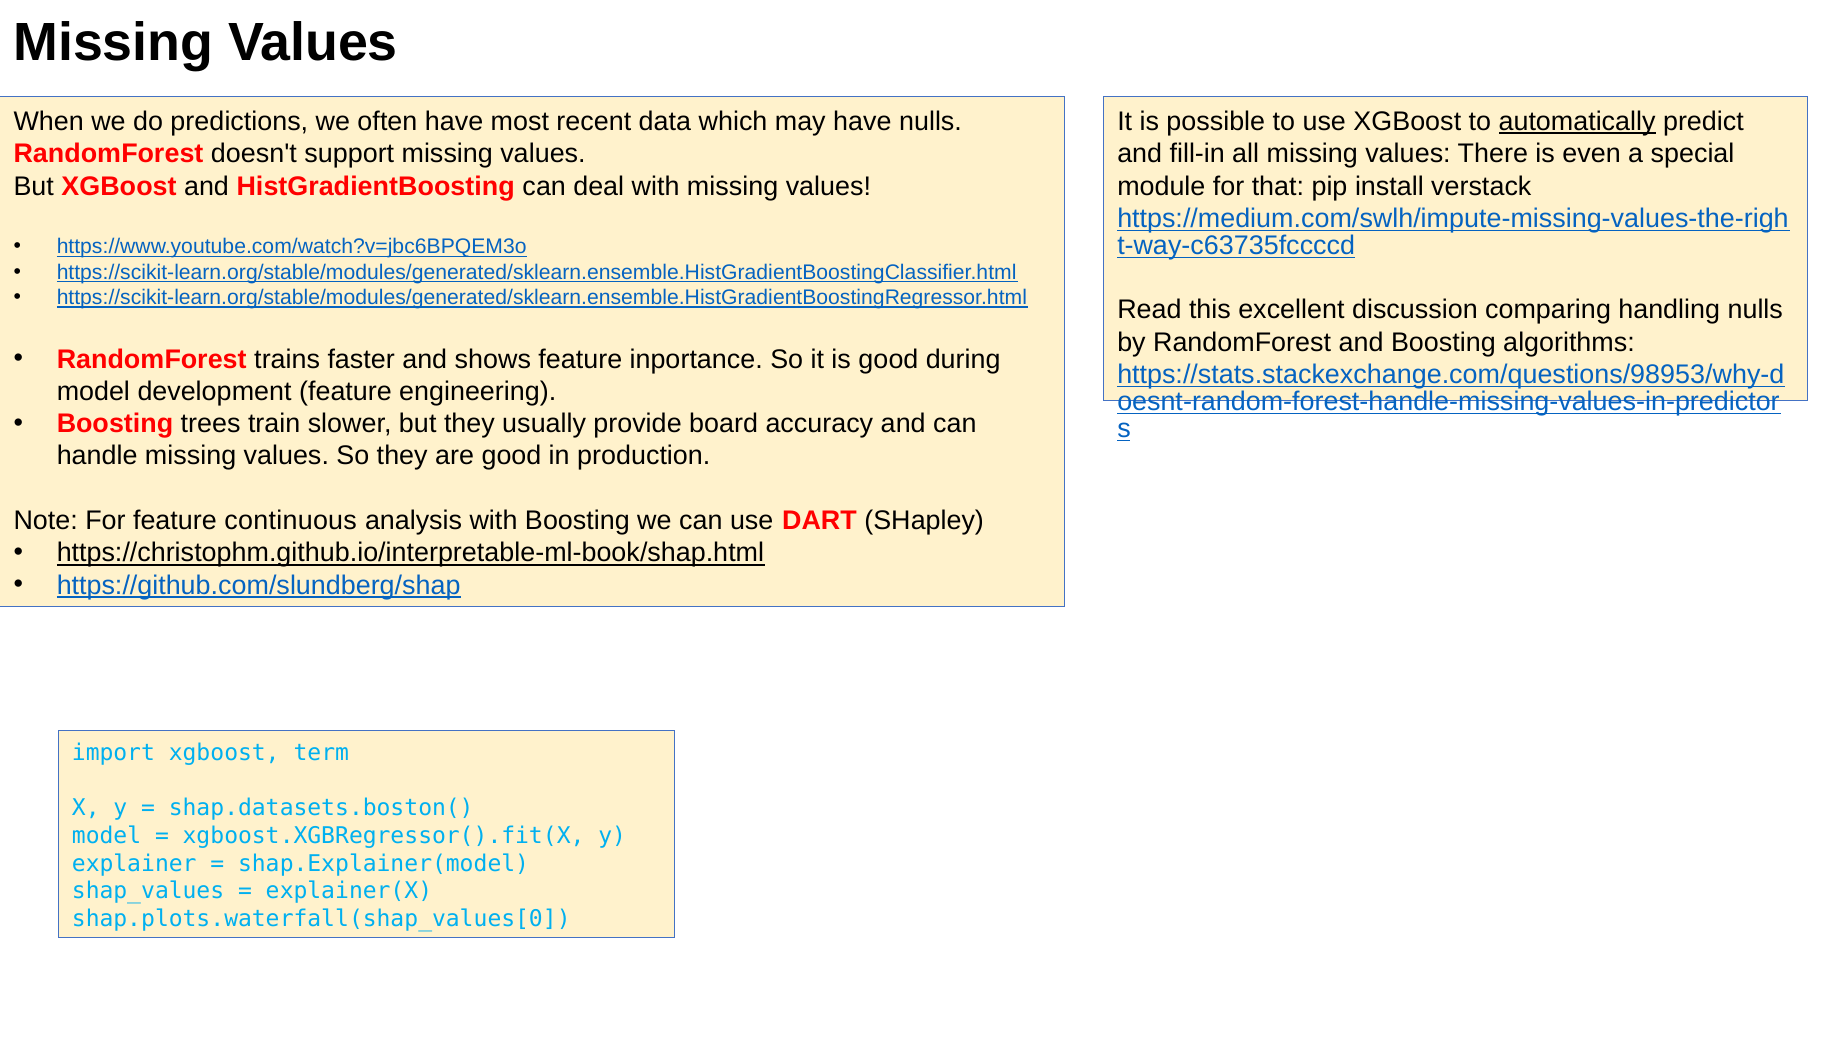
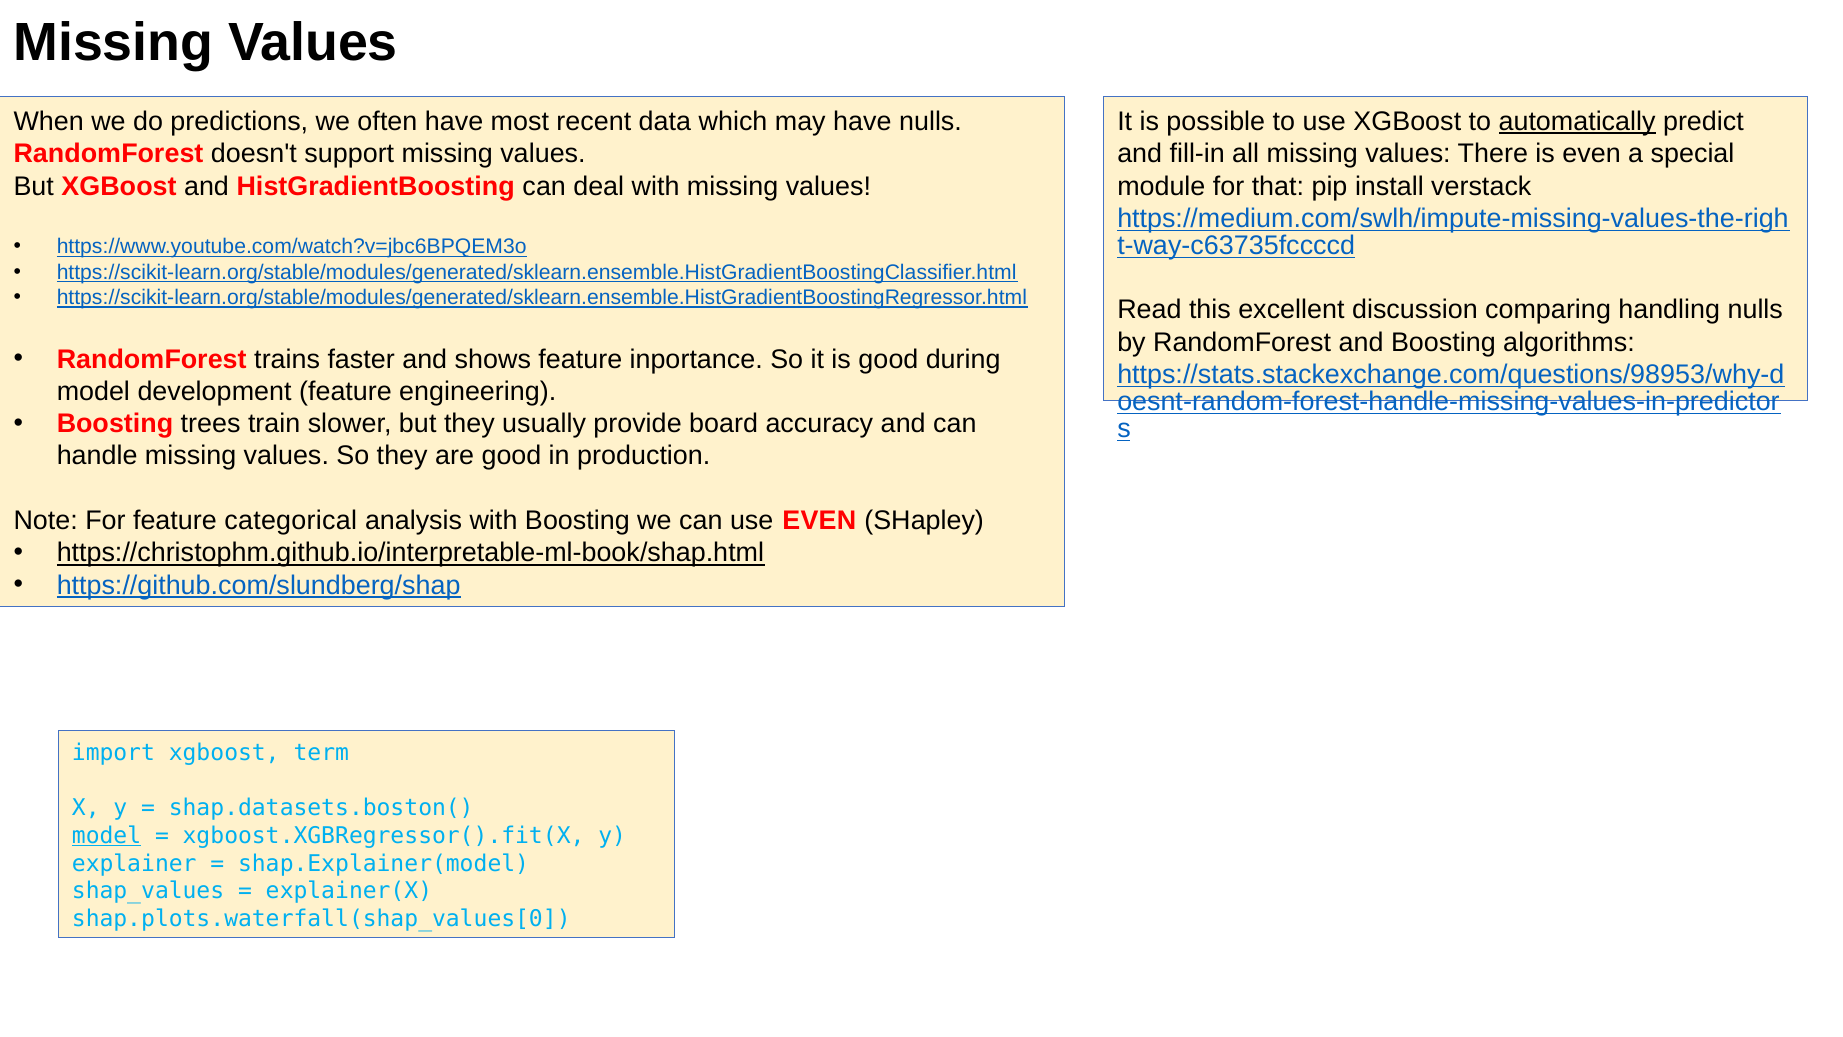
continuous: continuous -> categorical (291, 520)
use DART: DART -> EVEN (819, 520)
model underline: none -> present (107, 836)
